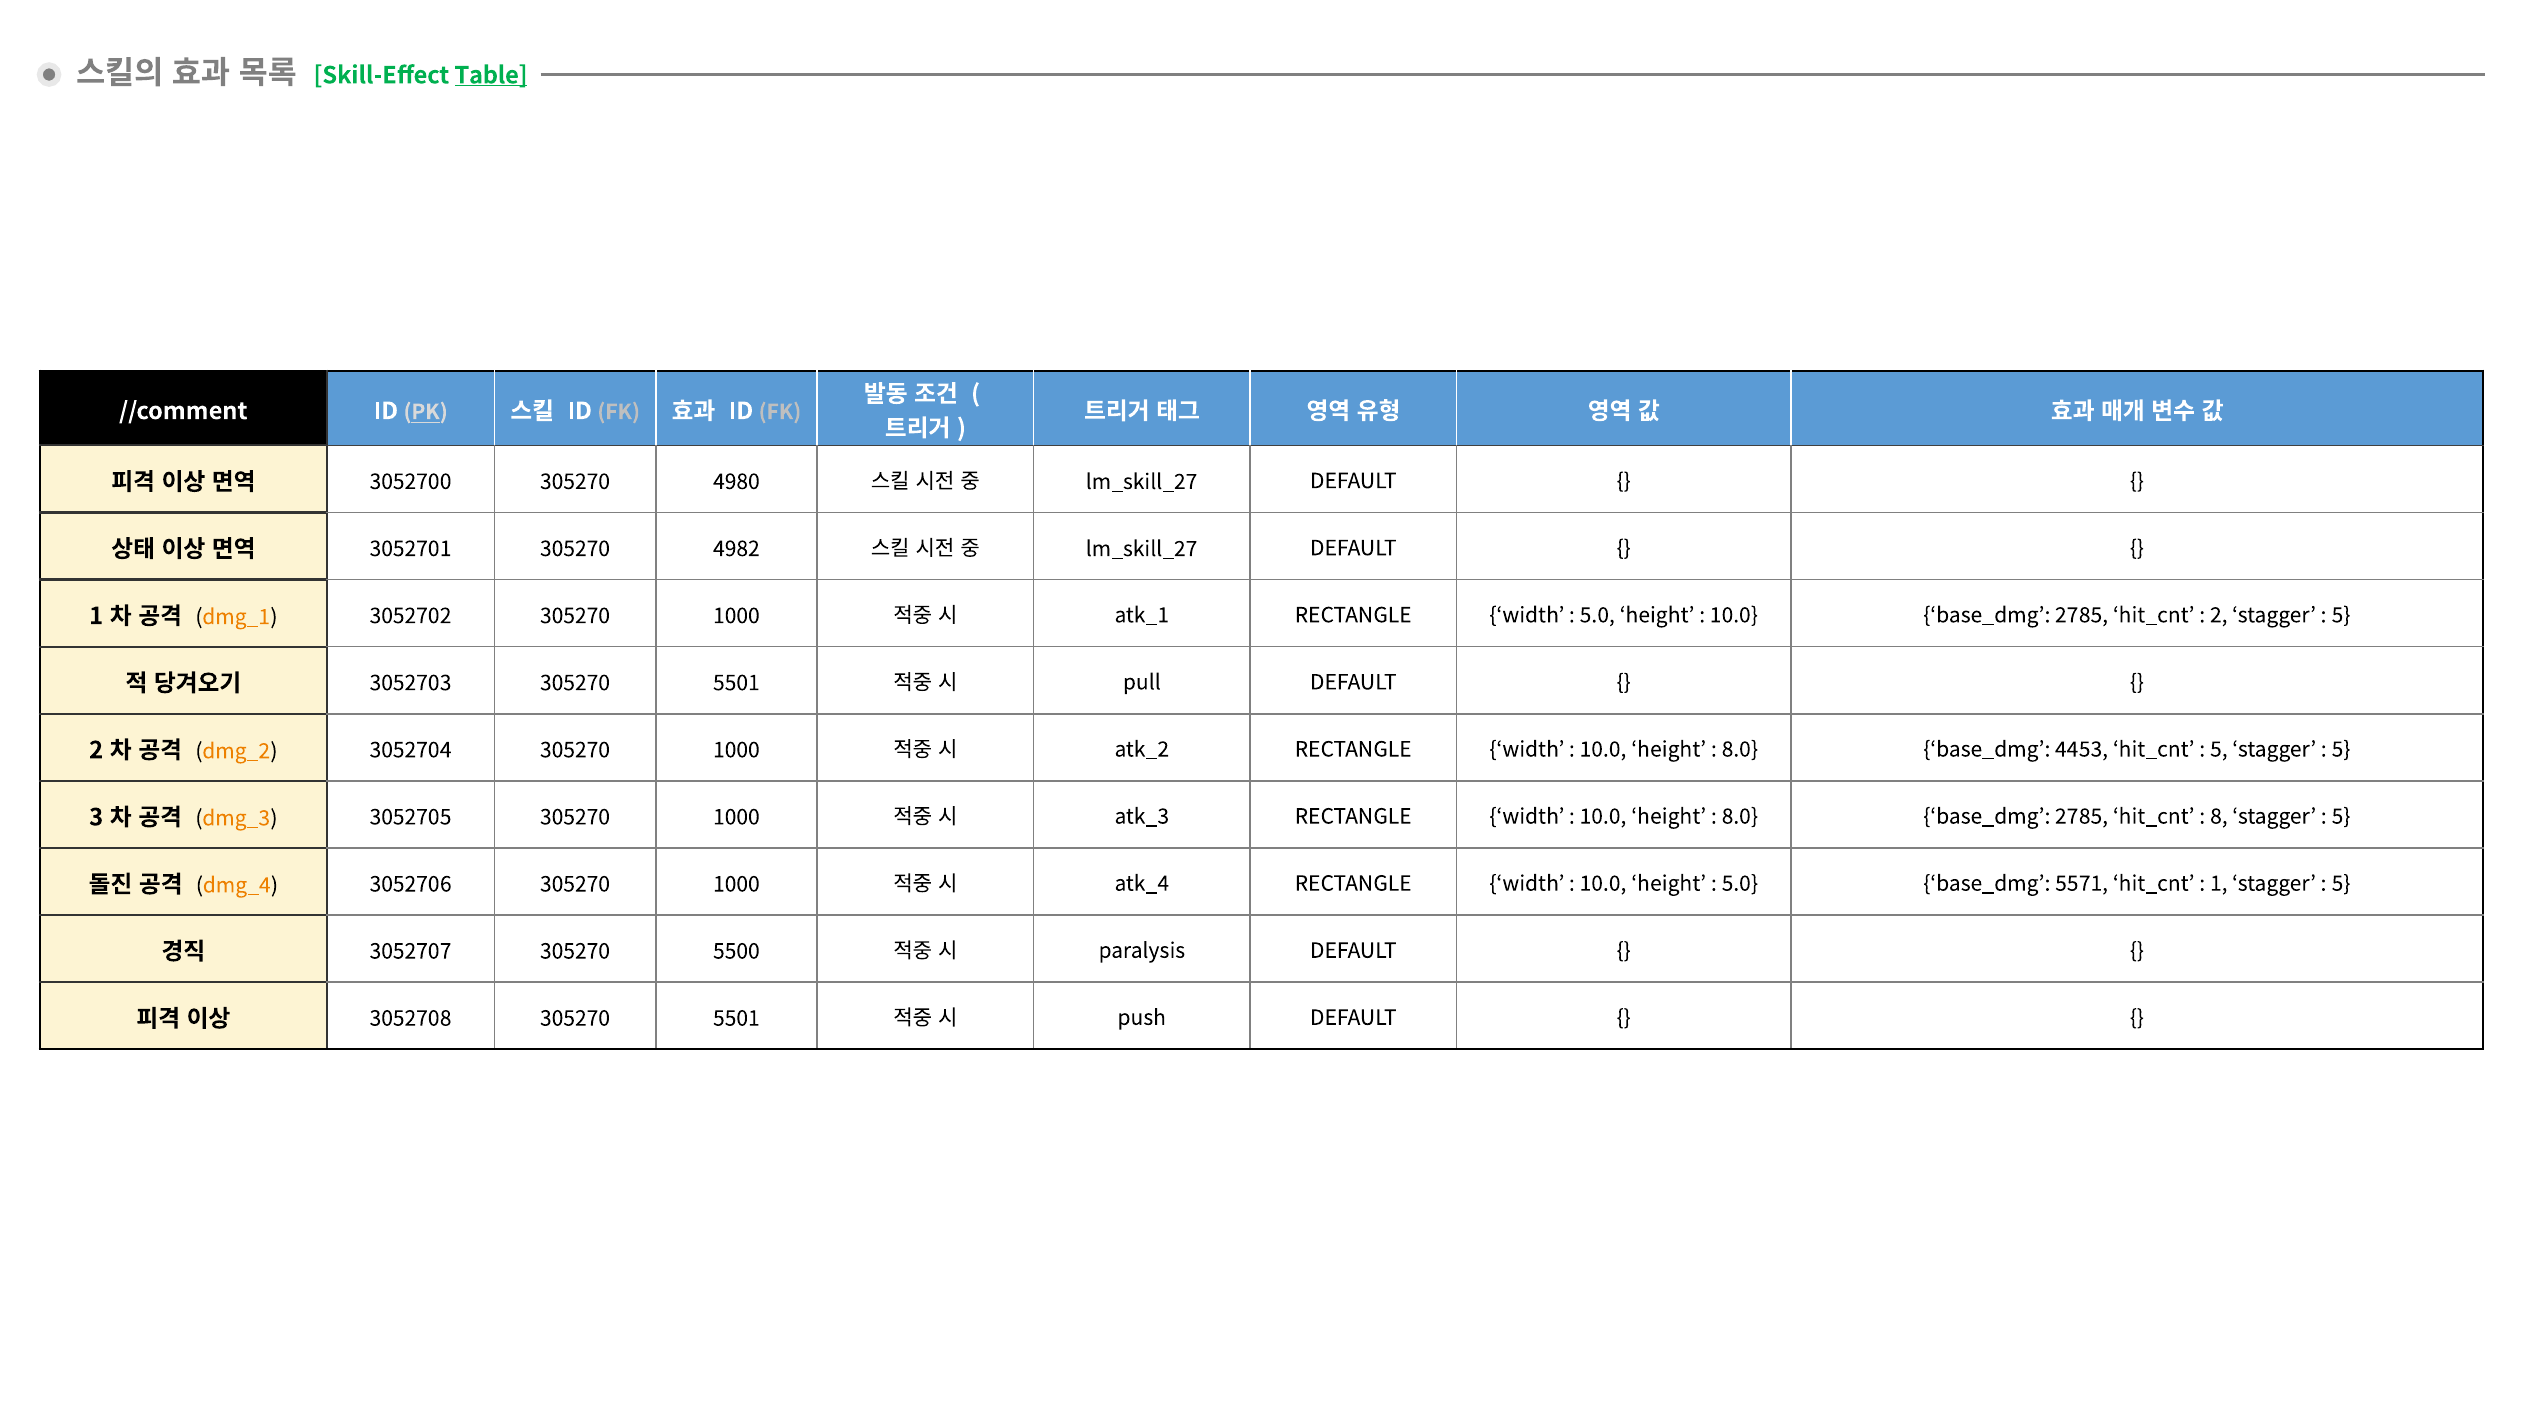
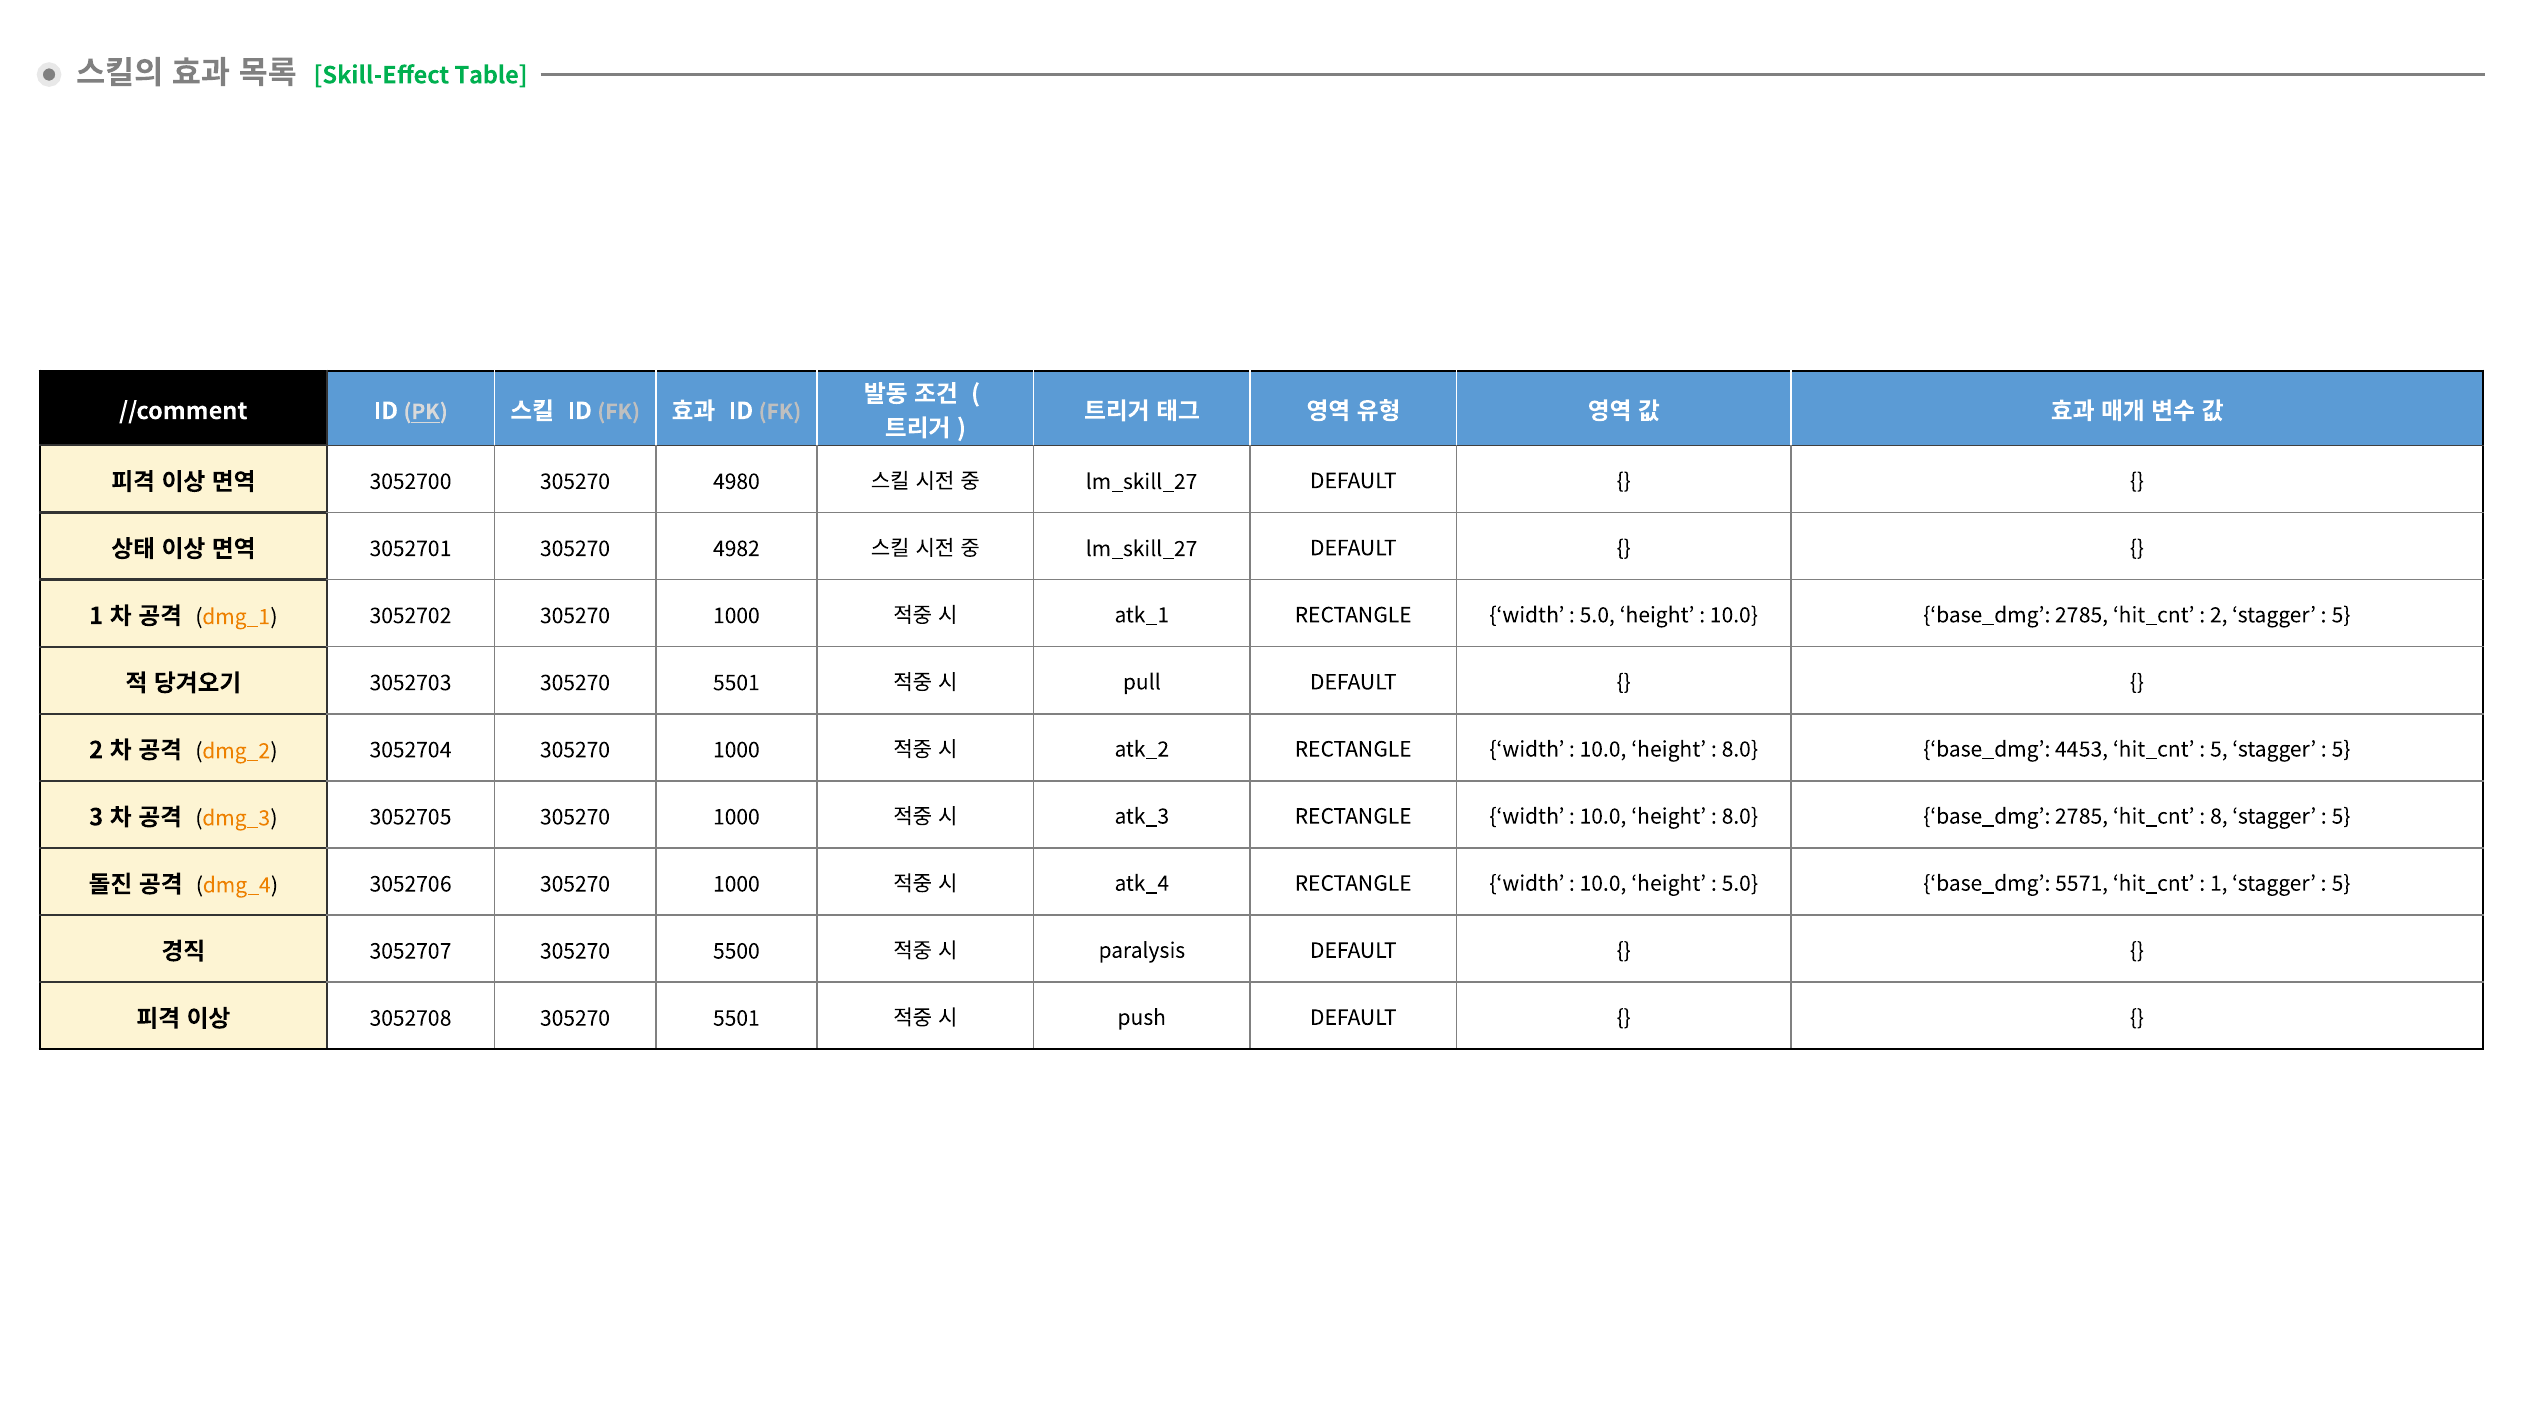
Table underline: present -> none (491, 76)
